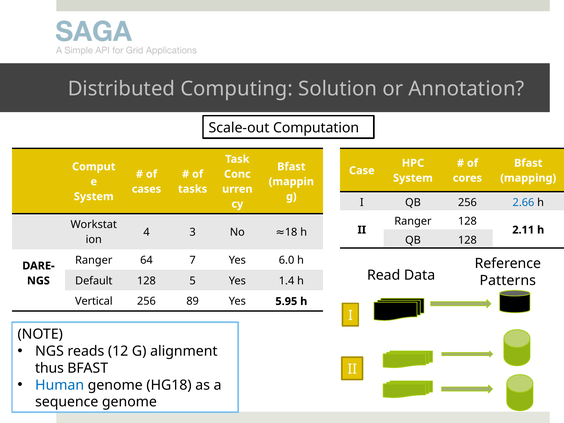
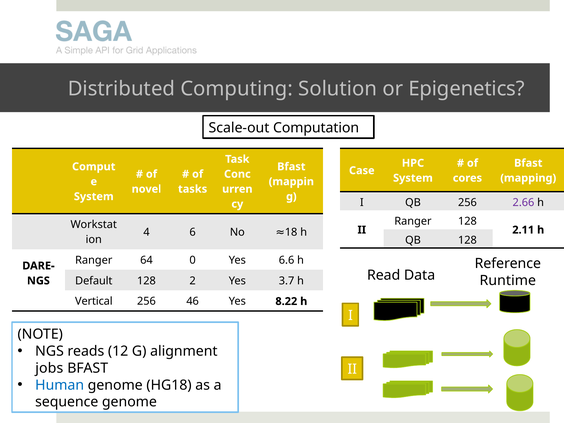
Annotation: Annotation -> Epigenetics (467, 89)
cases: cases -> novel (146, 189)
2.66 colour: blue -> purple (523, 203)
3: 3 -> 6 (193, 232)
7: 7 -> 0 (193, 260)
6.0: 6.0 -> 6.6 (287, 260)
Patterns: Patterns -> Runtime (508, 281)
5: 5 -> 2 (193, 281)
1.4: 1.4 -> 3.7 (287, 281)
89: 89 -> 46 (193, 301)
5.95: 5.95 -> 8.22 (286, 301)
thus: thus -> jobs (49, 368)
